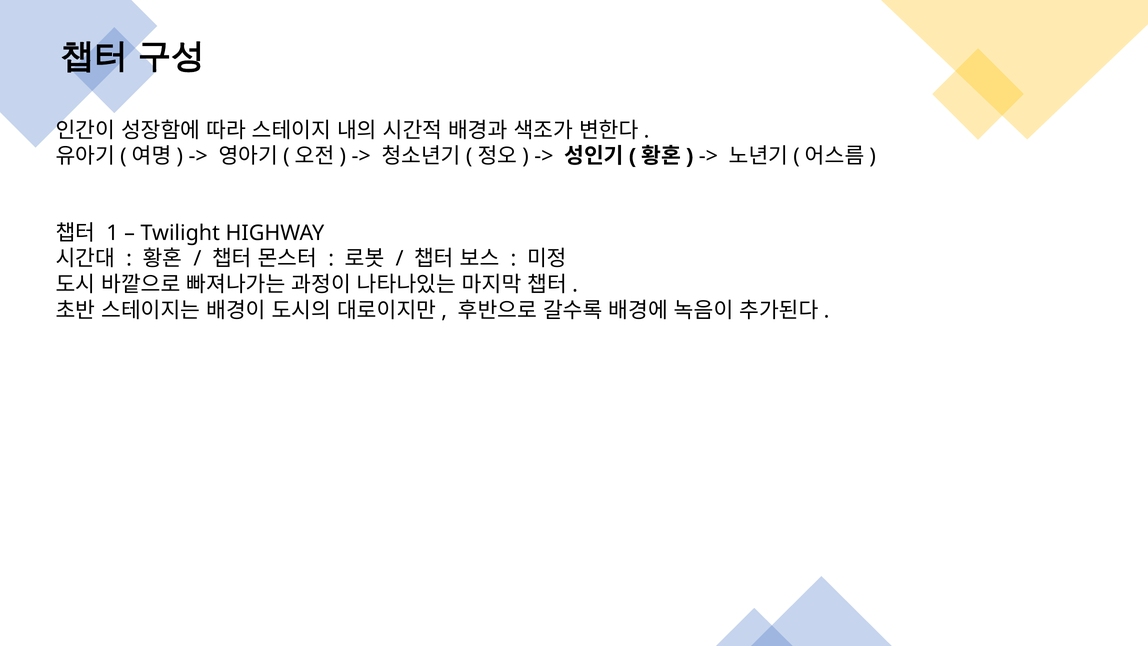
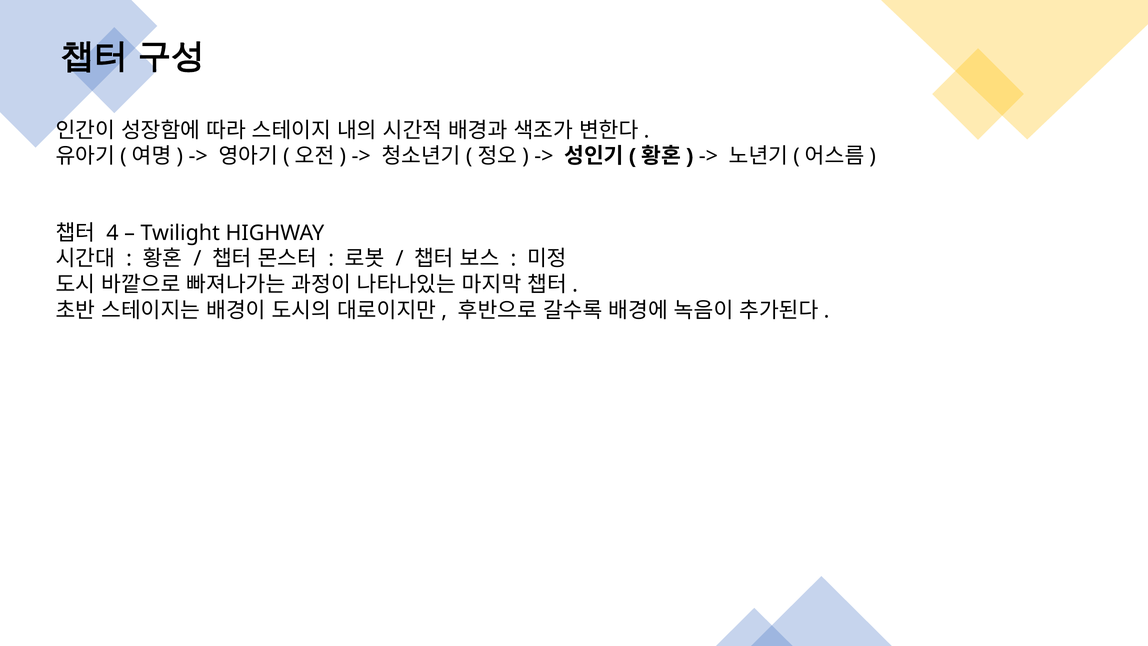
1: 1 -> 4 (113, 233)
